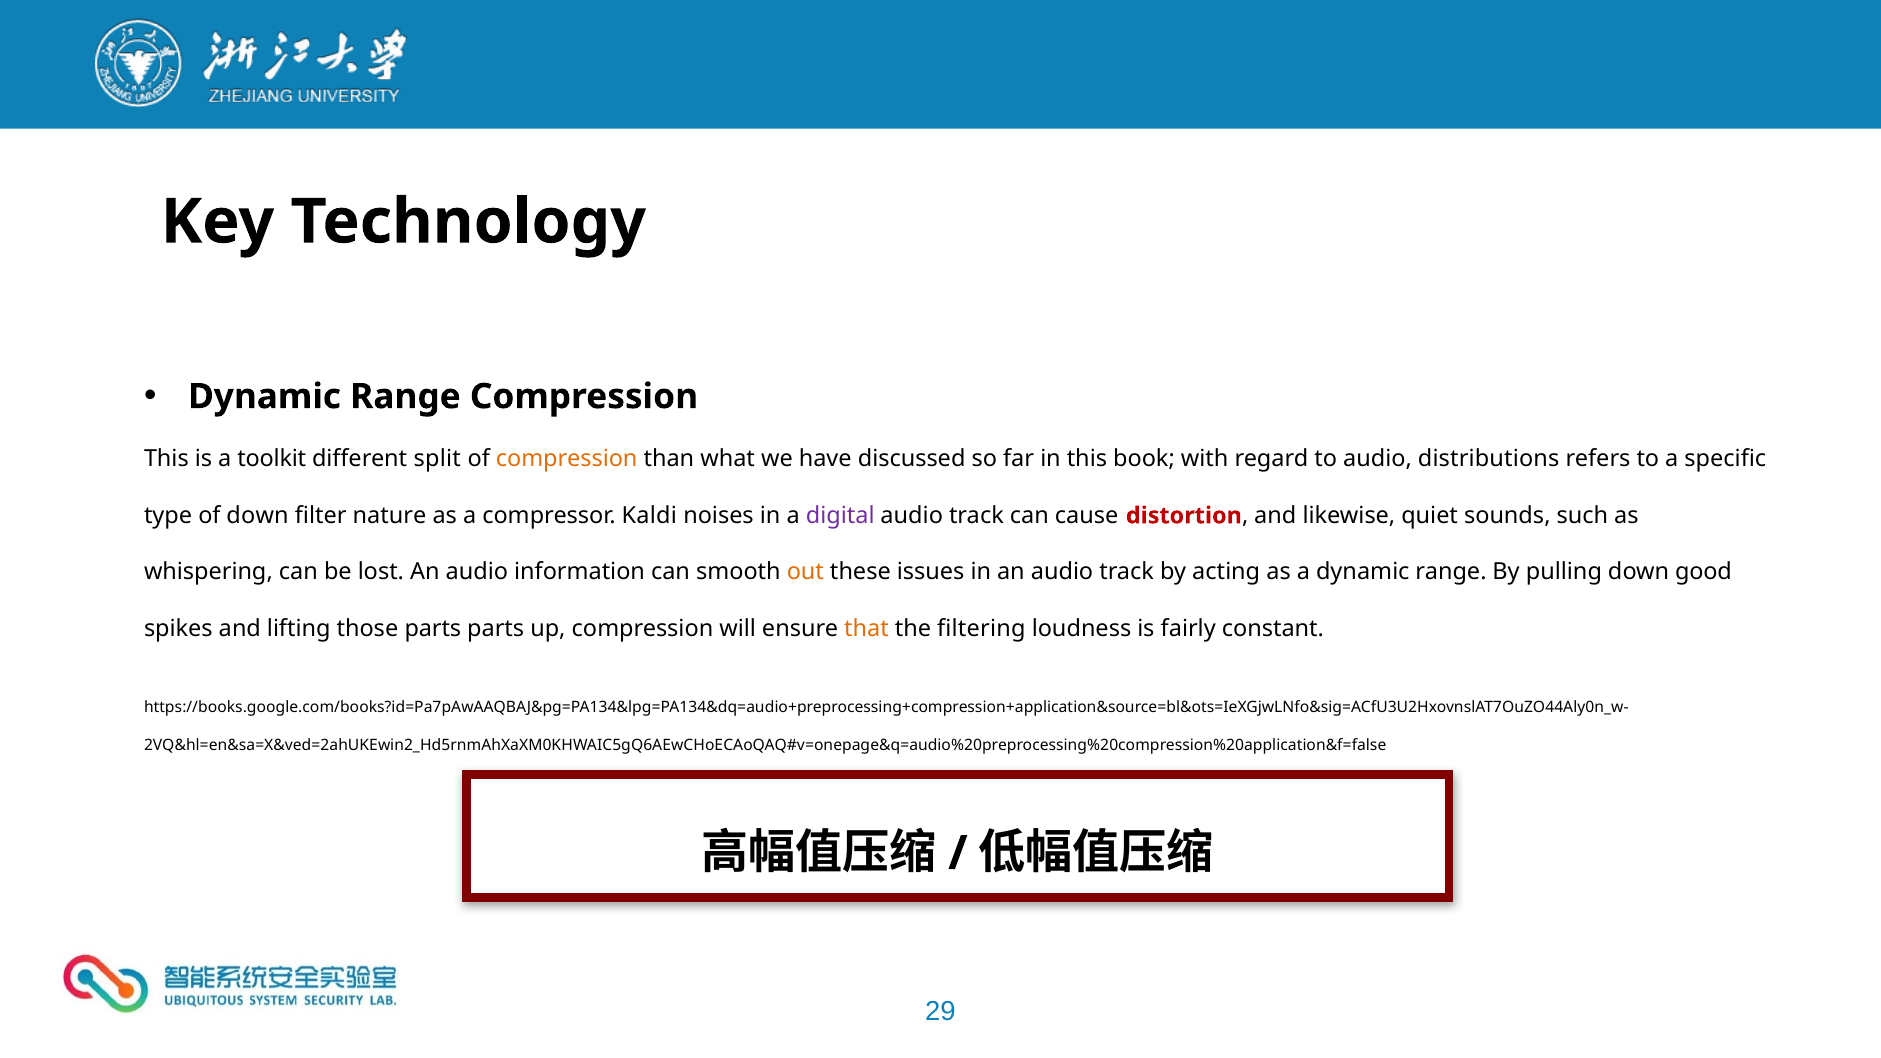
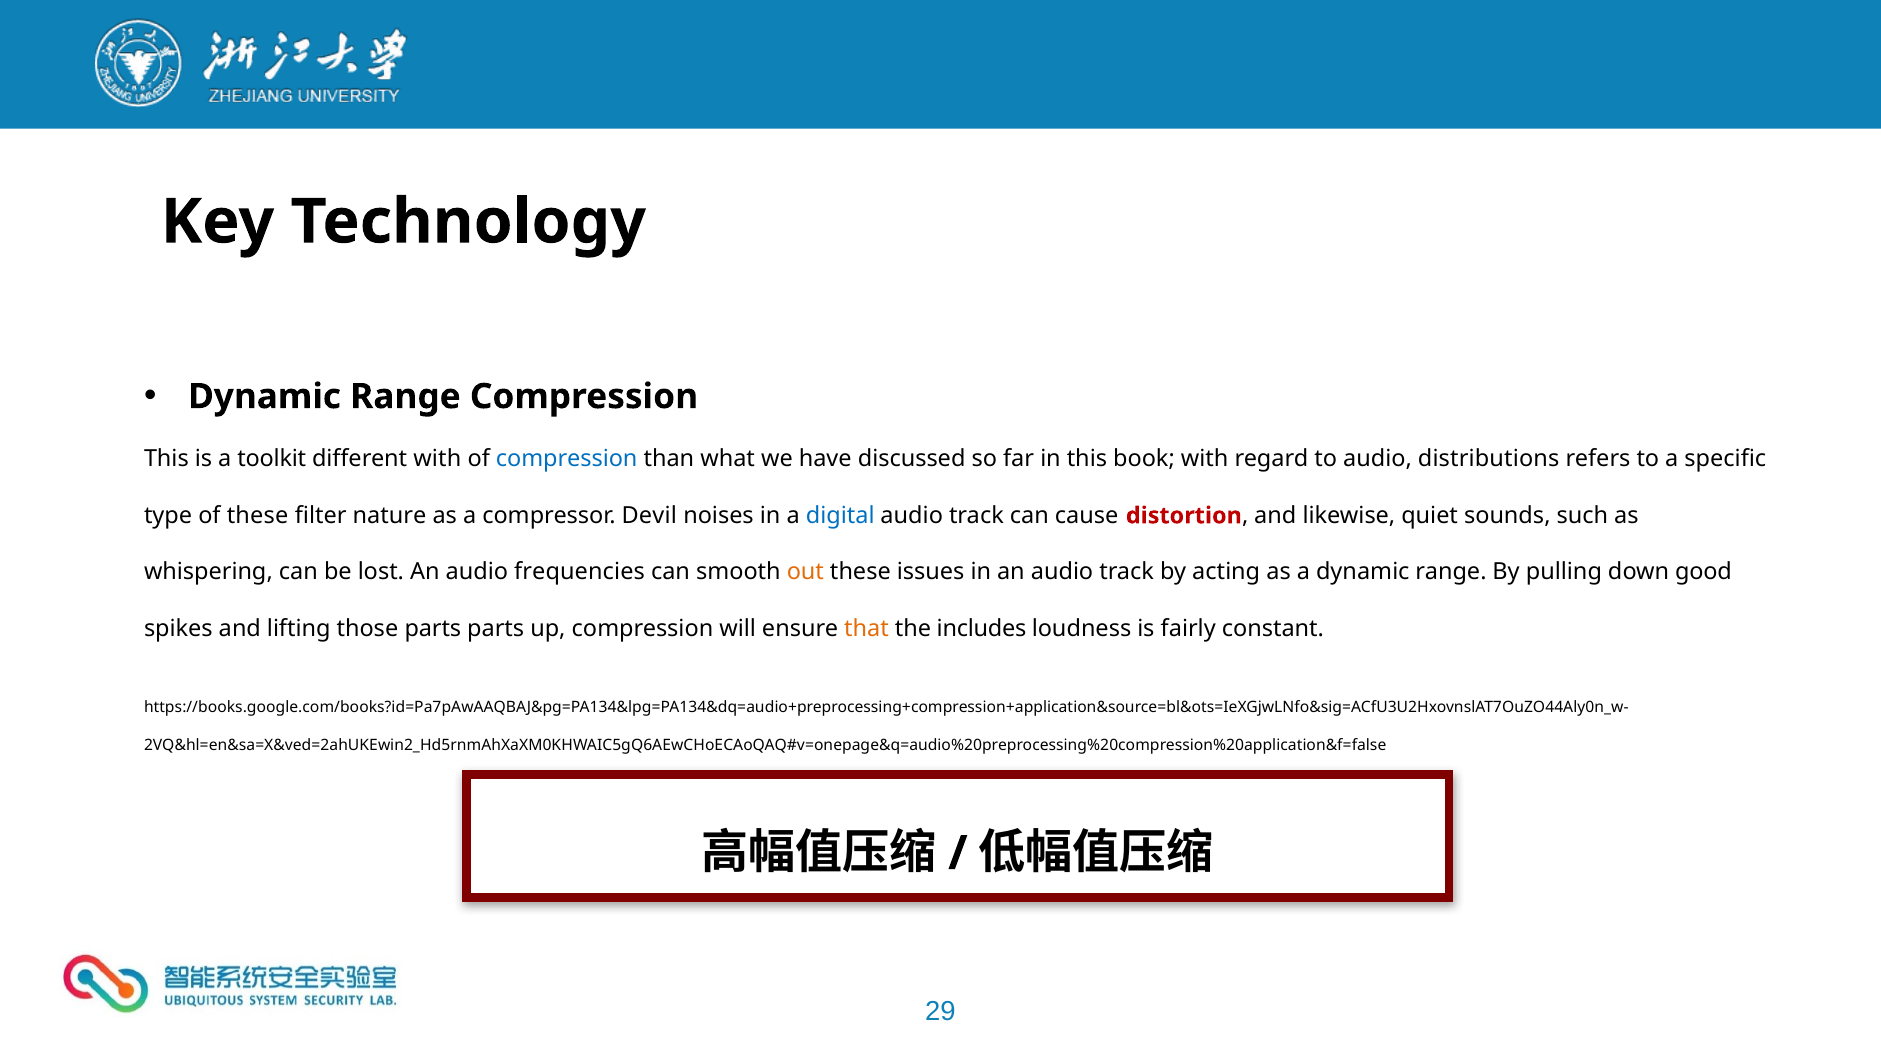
different split: split -> with (437, 459)
compression colour: orange -> blue (567, 459)
of down: down -> these (258, 516)
Kaldi: Kaldi -> Devil (649, 516)
digital colour: purple -> blue (840, 516)
information: information -> frequencies (580, 572)
filtering: filtering -> includes (982, 629)
